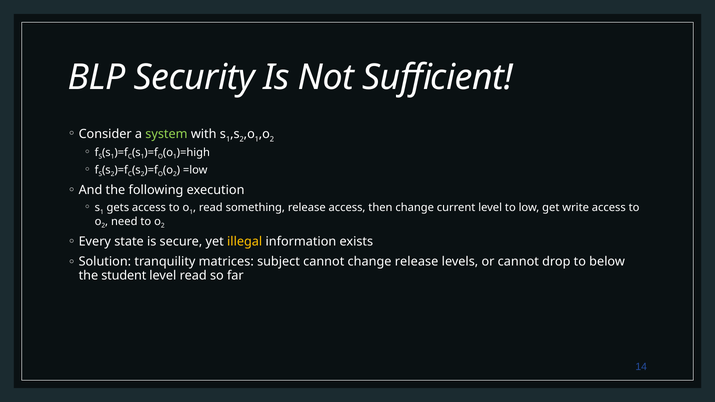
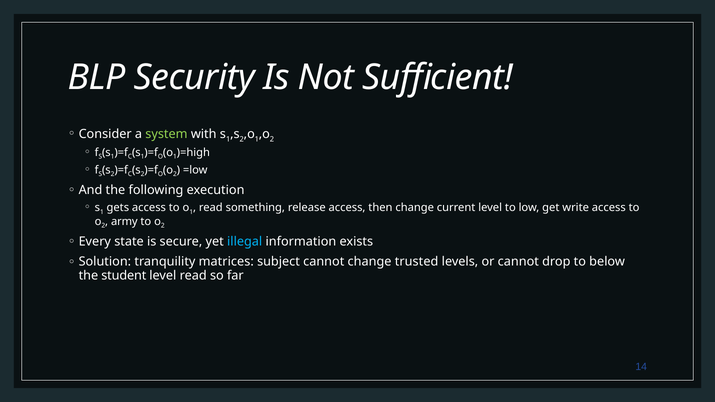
need: need -> army (124, 222)
illegal colour: yellow -> light blue (245, 241)
change release: release -> trusted (417, 262)
